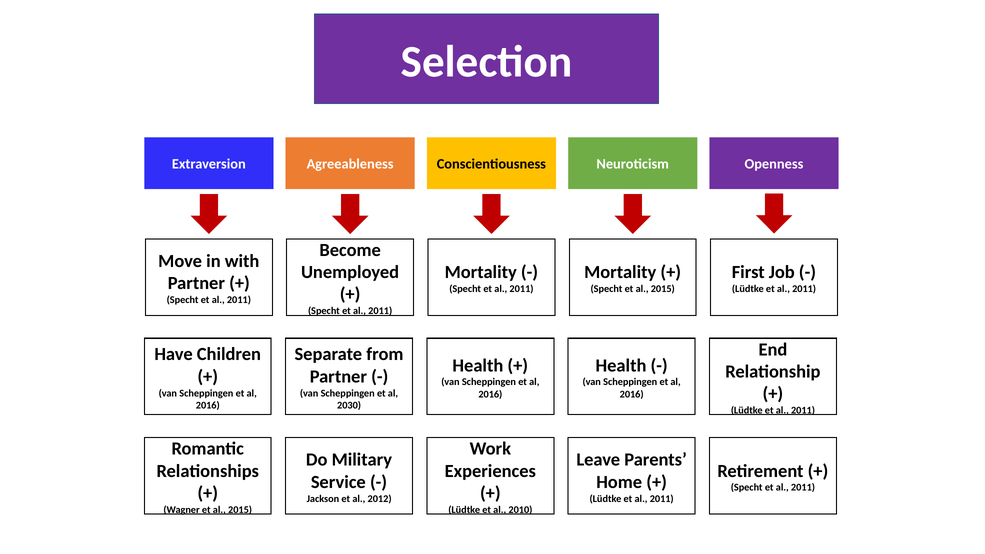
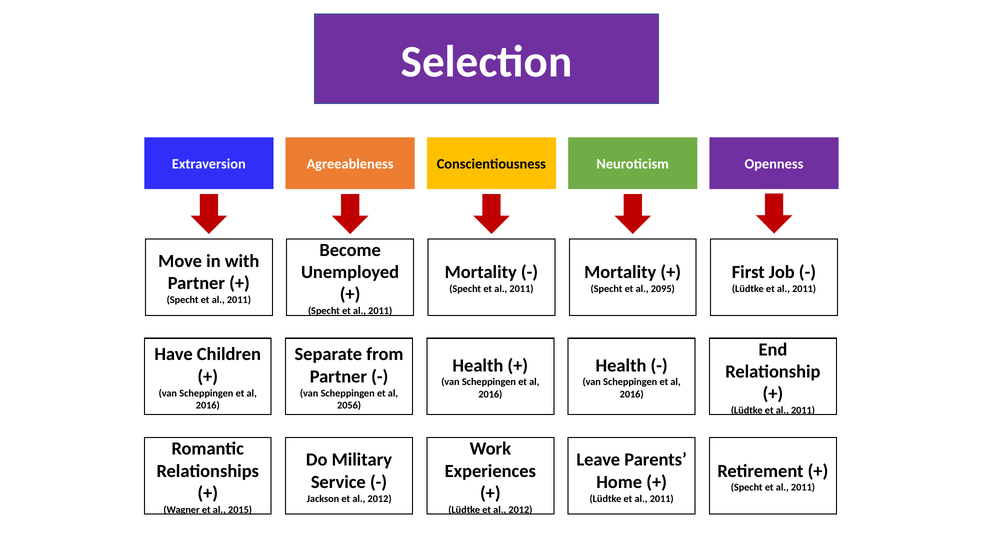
Specht et al 2015: 2015 -> 2095 (663, 289)
2030: 2030 -> 2056 (349, 406)
Lüdtke et al 2010: 2010 -> 2012 (520, 510)
